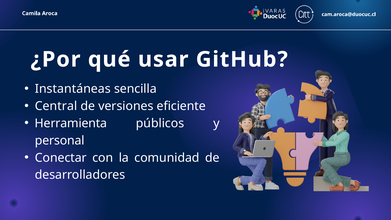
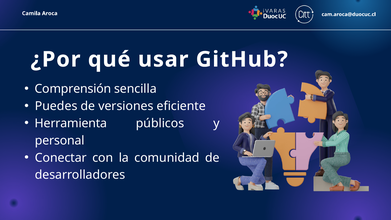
Instantáneas: Instantáneas -> Comprensión (73, 89)
Central: Central -> Puedes (56, 106)
